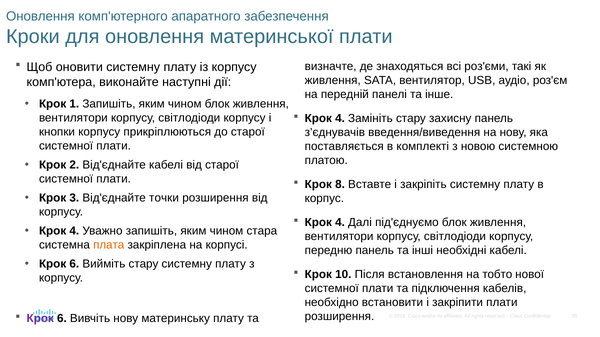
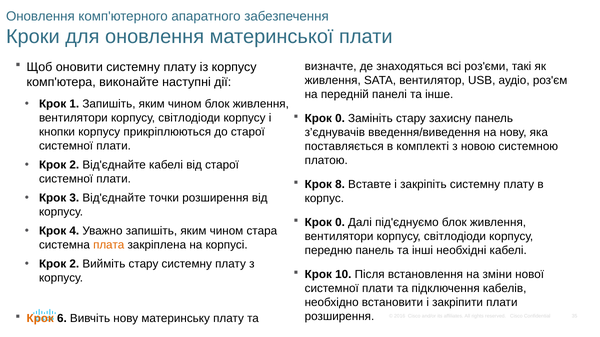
4: 4 -> 0 (340, 119)
4: 4 -> 0 (340, 223)
6: 6 -> 2 (74, 264)
тобто: тобто -> зміни (497, 275)
Крок colour: purple -> orange (40, 319)
